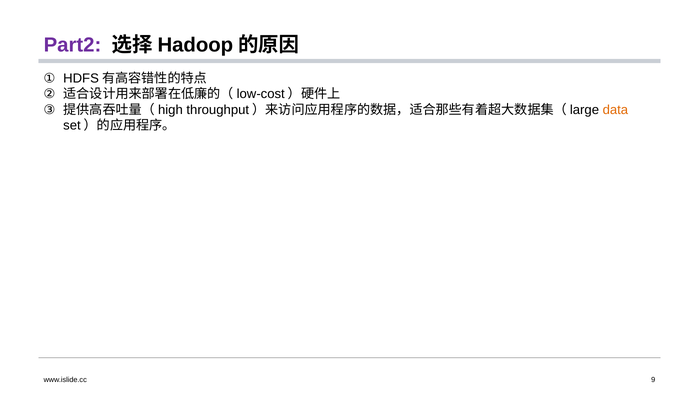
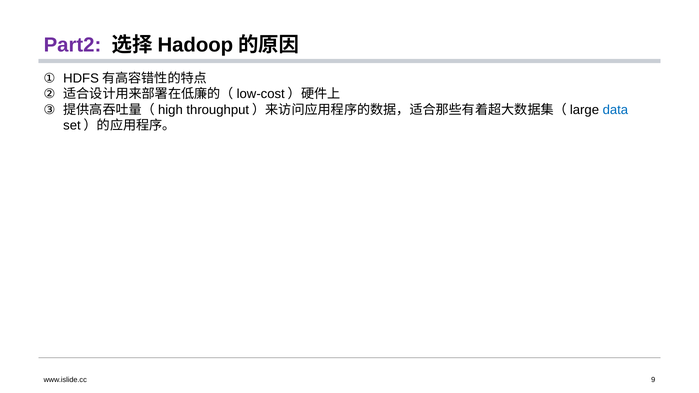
data colour: orange -> blue (615, 110)
